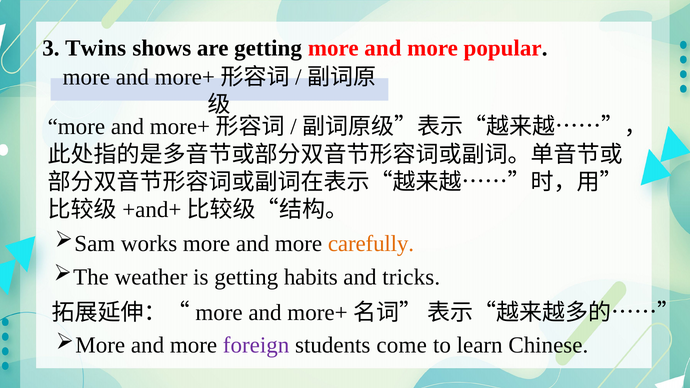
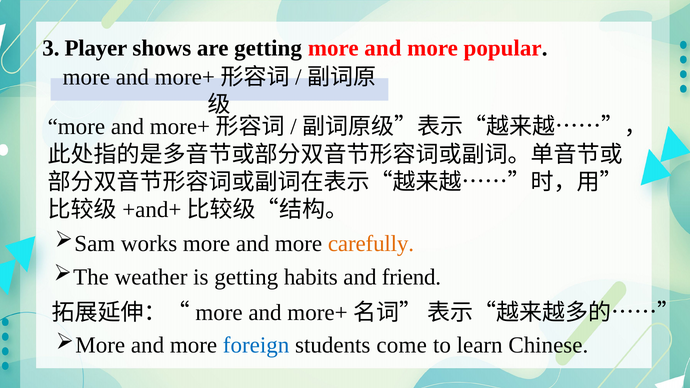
Twins: Twins -> Player (96, 48)
tricks: tricks -> friend (411, 277)
foreign colour: purple -> blue (256, 345)
